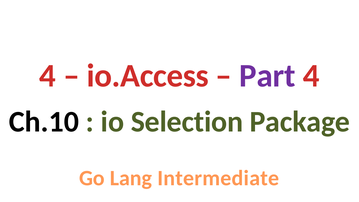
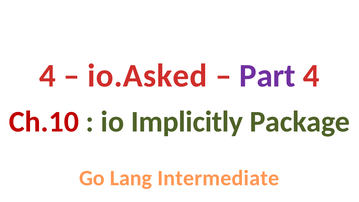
io.Access: io.Access -> io.Asked (147, 76)
Ch.10 colour: black -> red (44, 122)
Selection: Selection -> Implicitly (187, 122)
